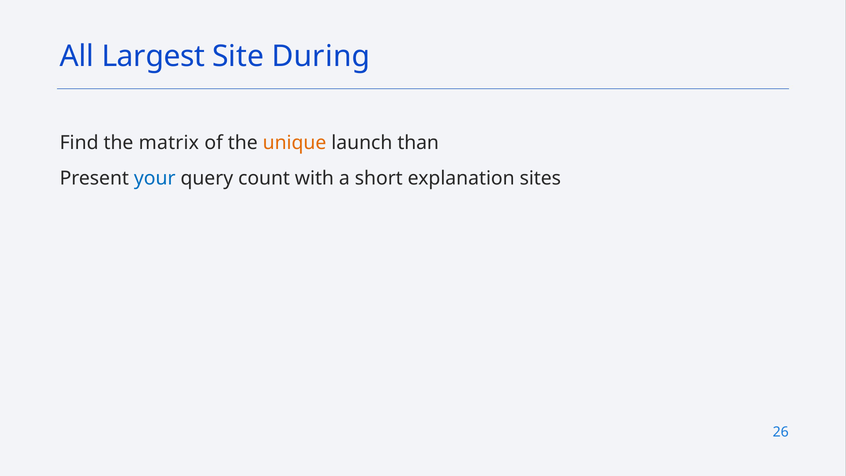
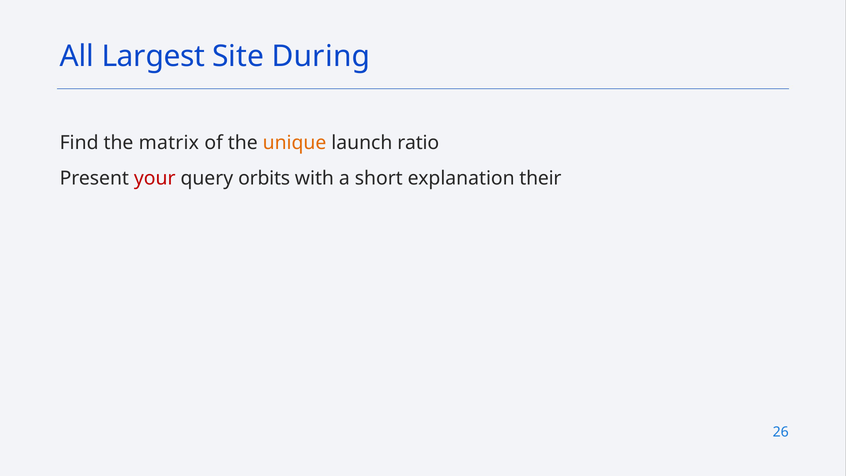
than: than -> ratio (418, 143)
your colour: blue -> red (155, 178)
count: count -> orbits (264, 178)
sites: sites -> their (540, 178)
